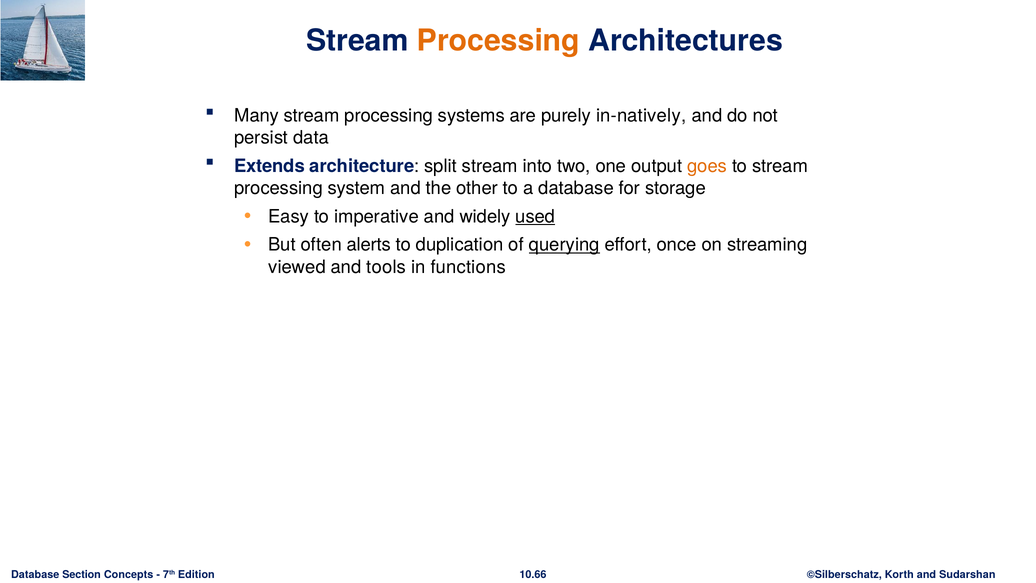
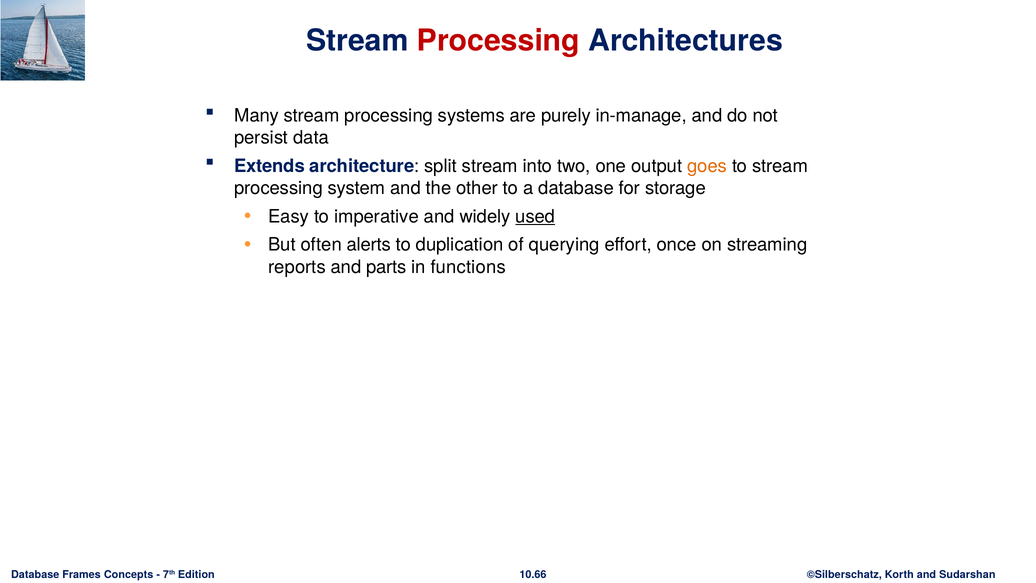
Processing colour: orange -> red (498, 41)
in-natively: in-natively -> in-manage (641, 115)
querying underline: present -> none (564, 245)
viewed: viewed -> reports (297, 267)
tools: tools -> parts (386, 267)
Section: Section -> Frames (82, 574)
